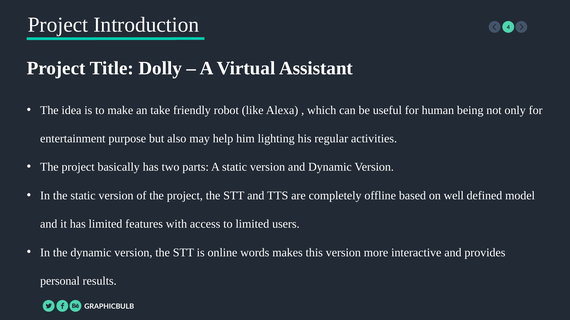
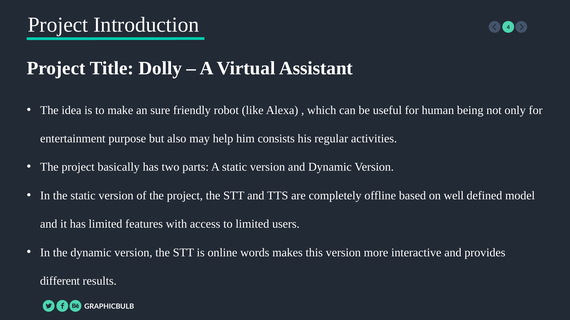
take: take -> sure (160, 110)
lighting: lighting -> consists (276, 139)
personal: personal -> different (60, 281)
